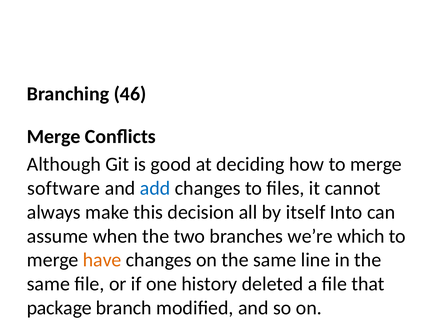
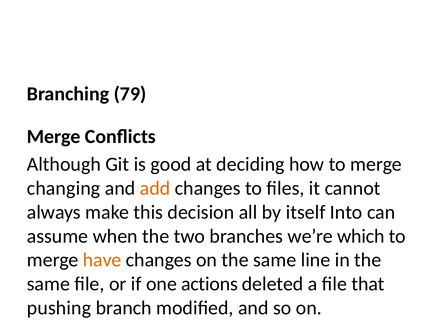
46: 46 -> 79 (130, 94)
software: software -> changing (64, 188)
add colour: blue -> orange (155, 188)
history: history -> actions (209, 284)
package: package -> pushing (59, 308)
